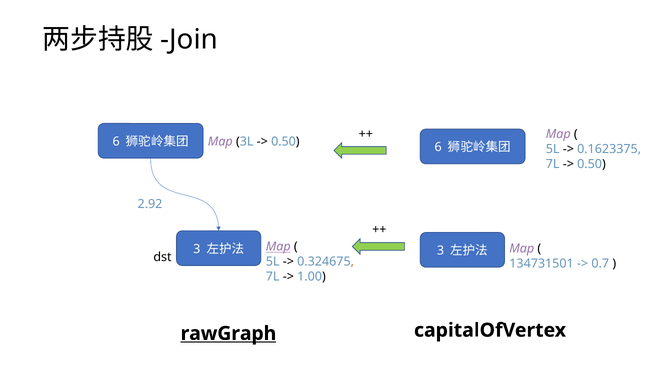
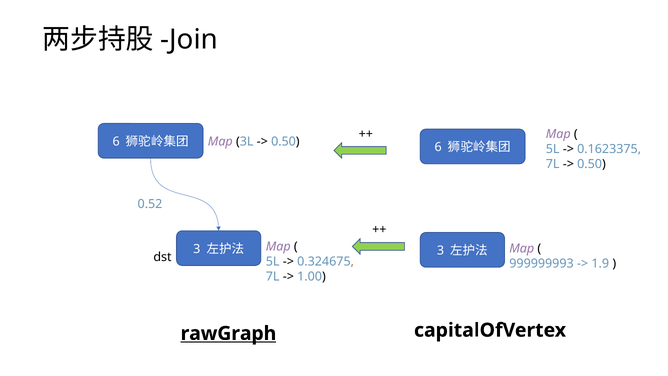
2.92: 2.92 -> 0.52 (150, 204)
Map underline: present -> none (278, 247)
134731501: 134731501 -> 999999993 (542, 263)
0.7: 0.7 -> 1.9 (600, 263)
